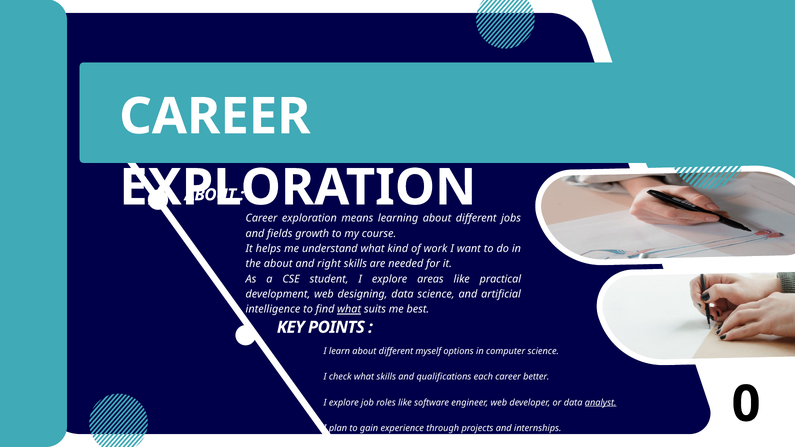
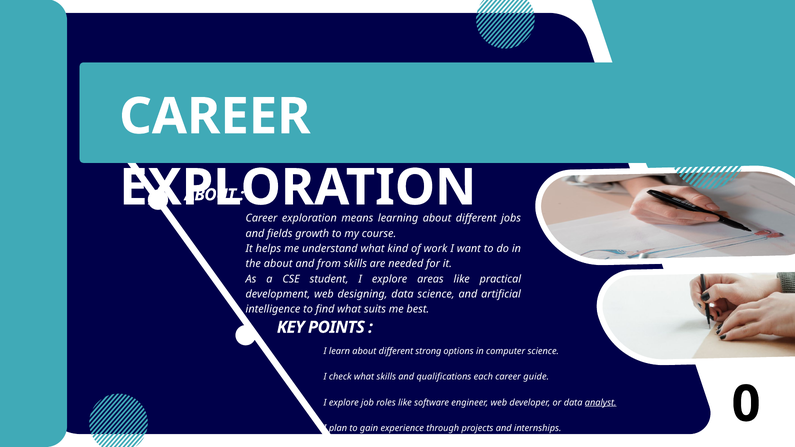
right: right -> from (329, 264)
what underline: present -> none (349, 309)
myself: myself -> strong (428, 351)
better: better -> guide (536, 377)
